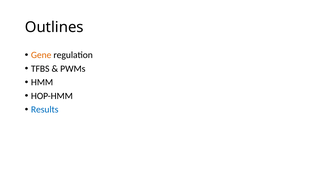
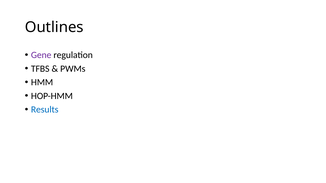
Gene colour: orange -> purple (41, 55)
